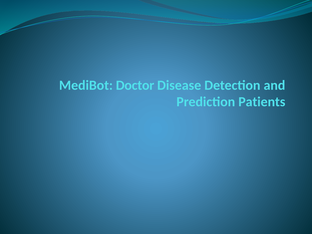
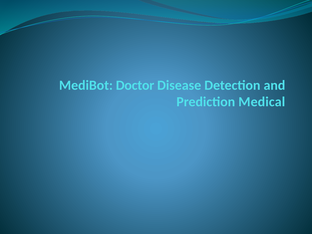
Patients: Patients -> Medical (262, 102)
